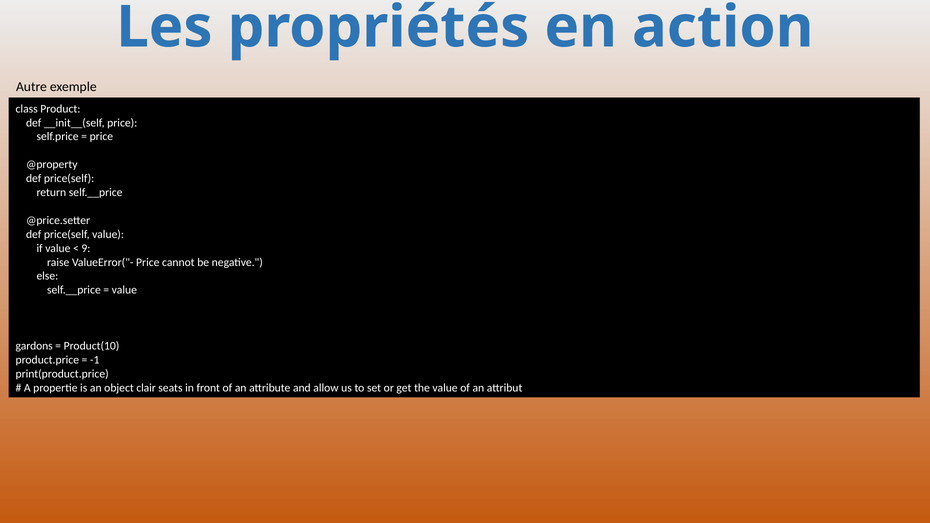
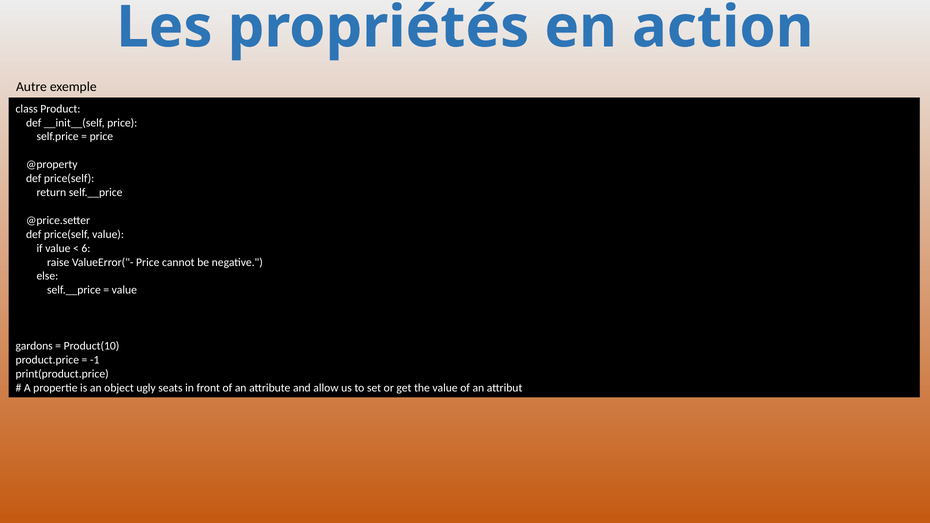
9: 9 -> 6 (86, 248)
clair: clair -> ugly (146, 388)
